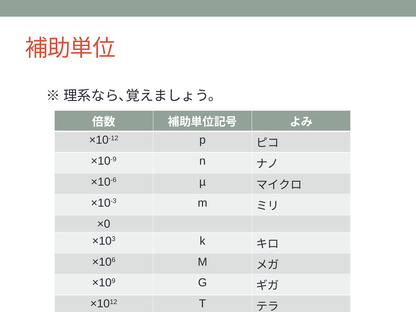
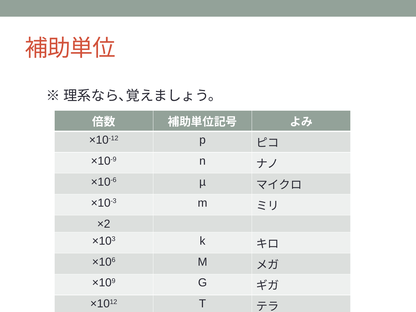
×0: ×0 -> ×2 (104, 224)
